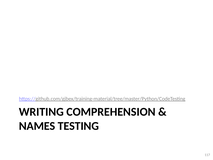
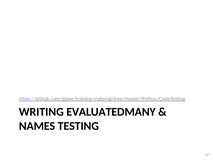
COMPREHENSION: COMPREHENSION -> EVALUATEDMANY (111, 112)
